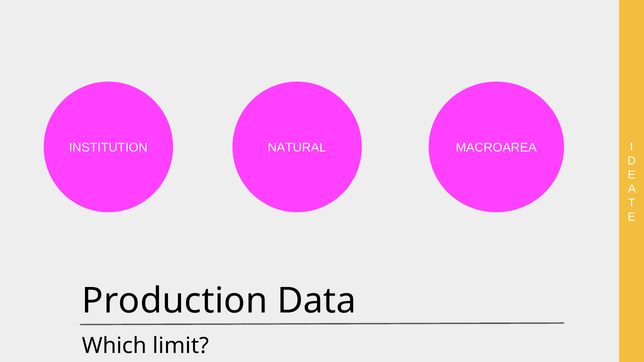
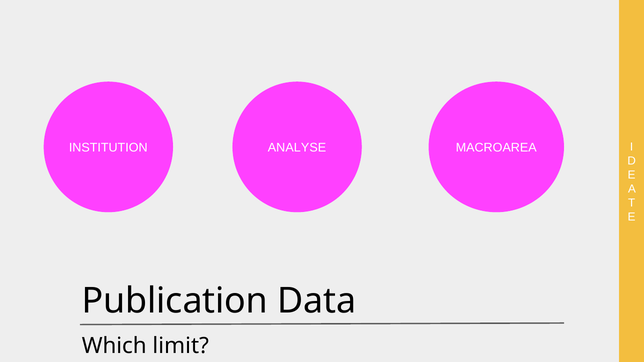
NATURAL: NATURAL -> ANALYSE (297, 148)
Production: Production -> Publication (175, 301)
